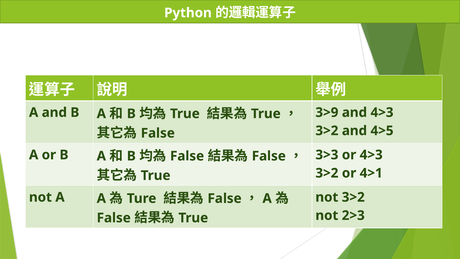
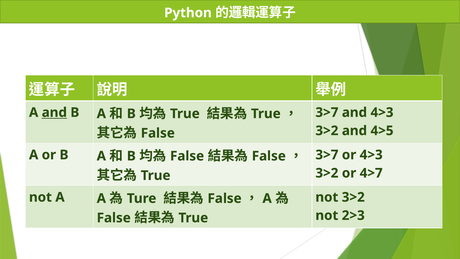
and underline: none -> present (54, 112)
3>9: 3>9 -> 3>7 (327, 112)
3>3: 3>3 -> 3>7 (327, 155)
4>1: 4>1 -> 4>7 (371, 173)
